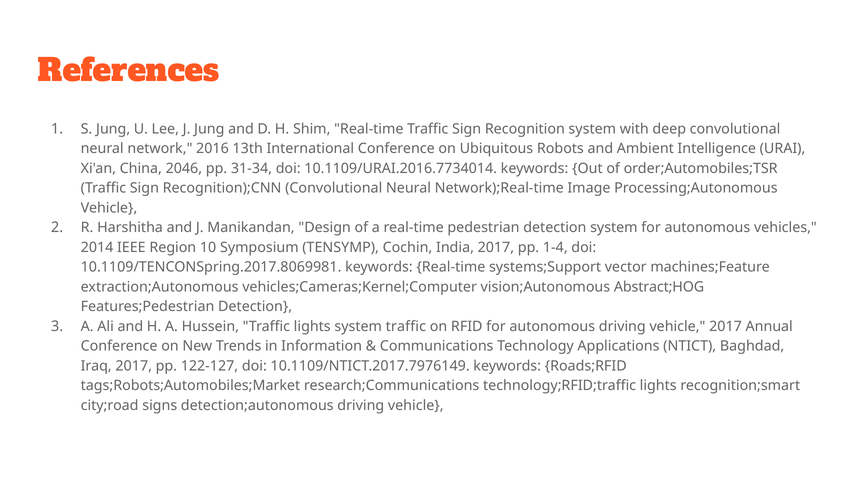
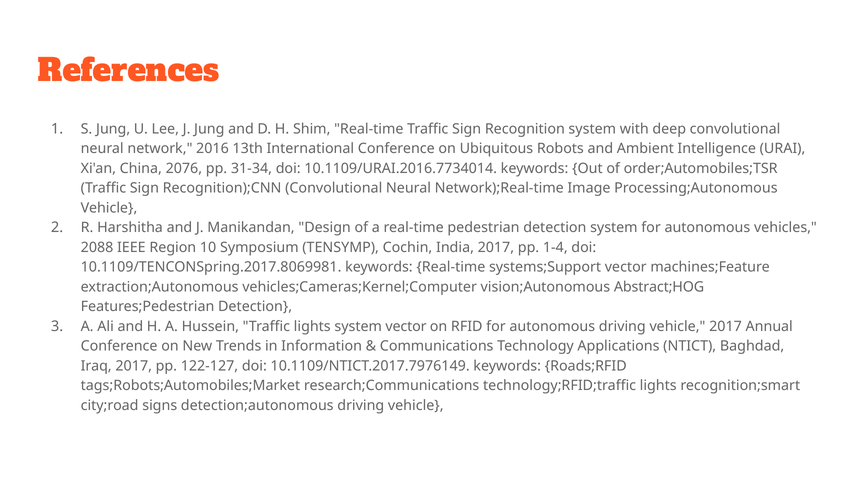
2046: 2046 -> 2076 (184, 168)
2014: 2014 -> 2088 (97, 247)
system traffic: traffic -> vector (406, 326)
